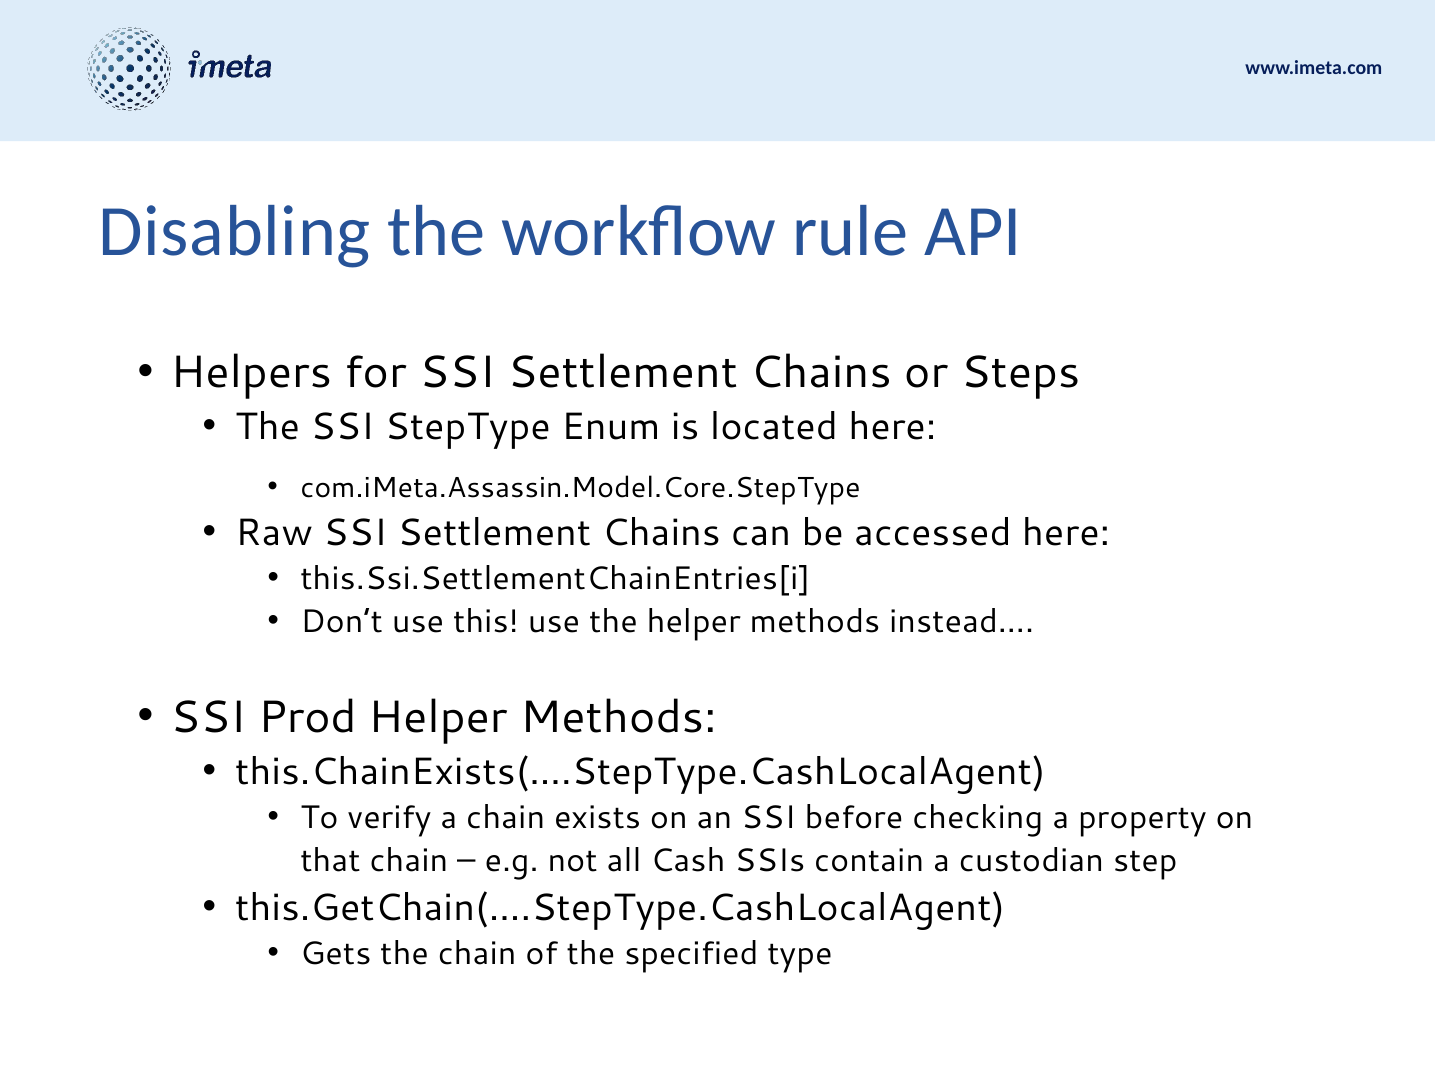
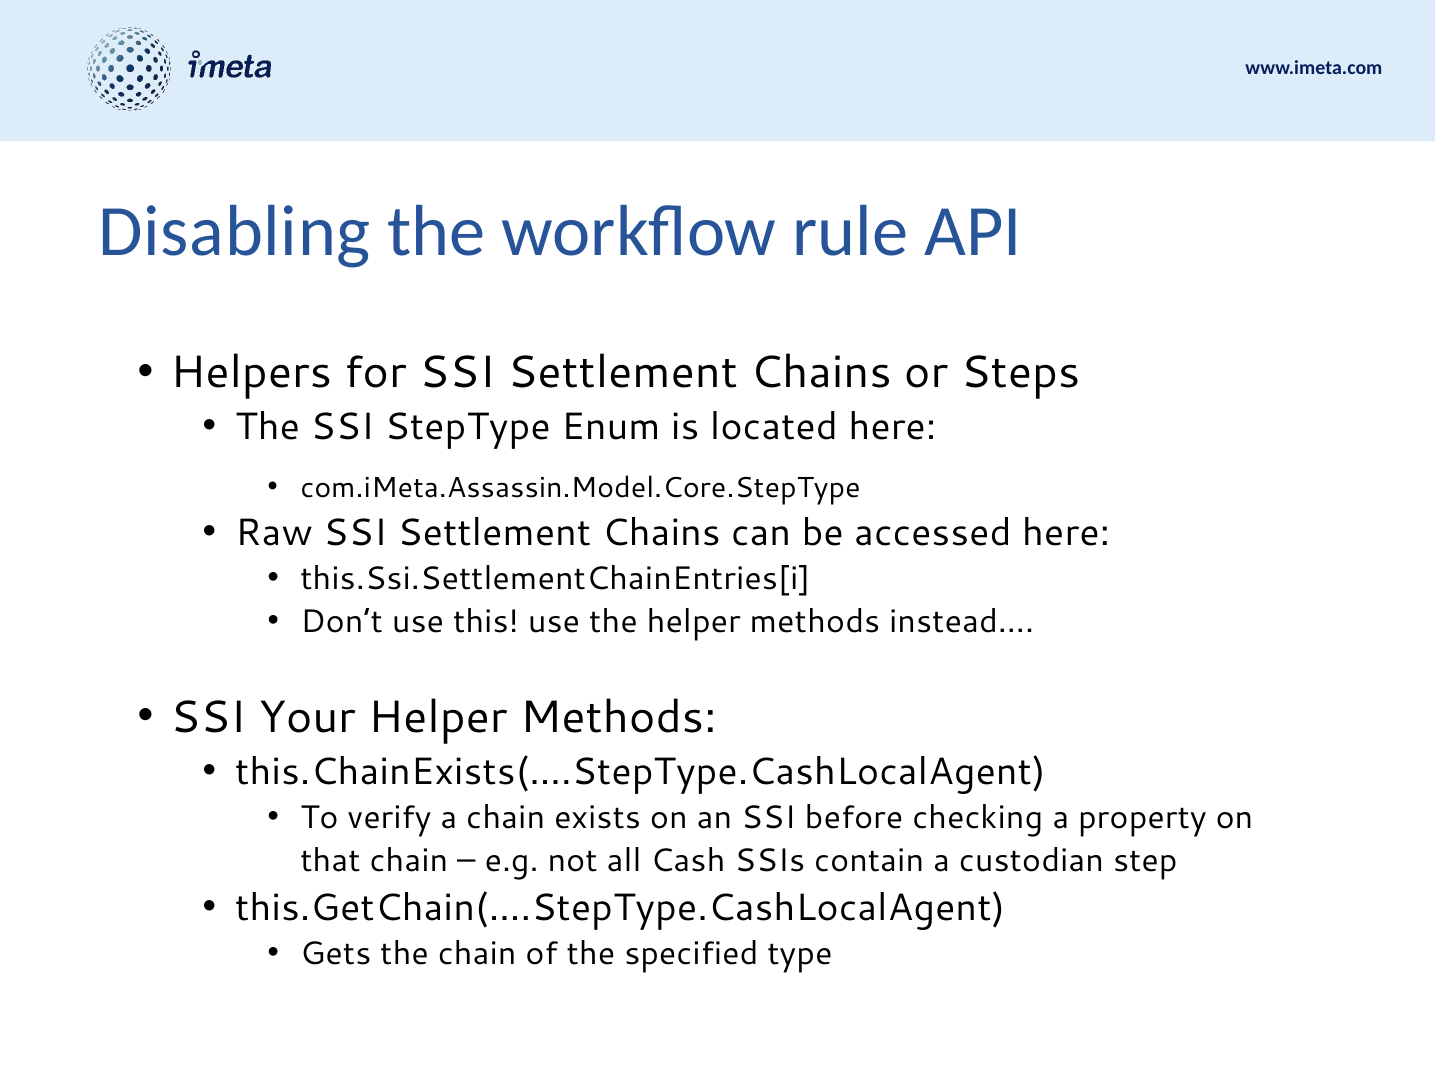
Prod: Prod -> Your (307, 718)
